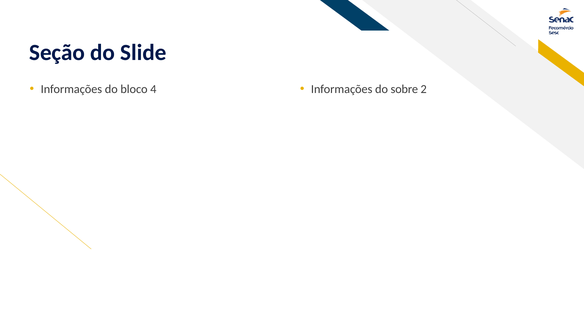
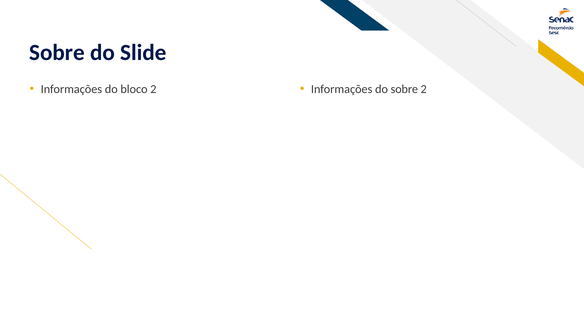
Seção: Seção -> Sobre (57, 53)
bloco 4: 4 -> 2 (153, 89)
